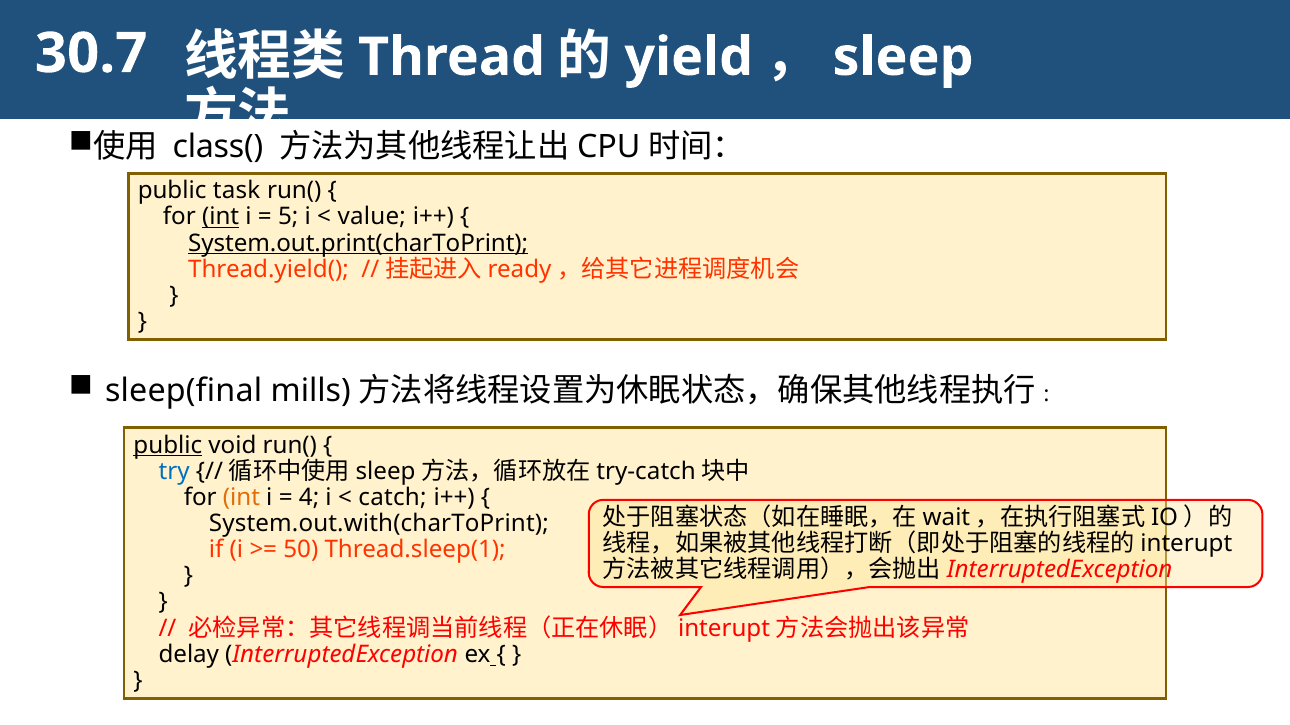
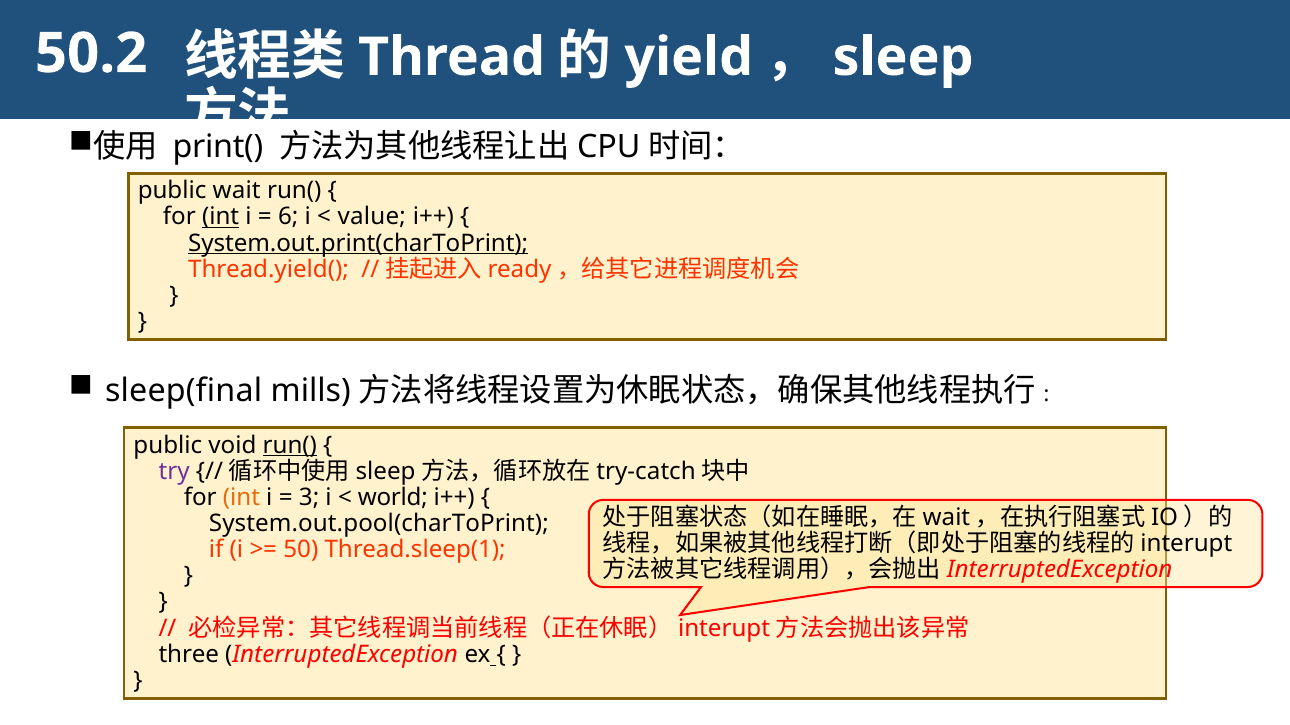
30.7: 30.7 -> 50.2 (91, 54)
class(: class( -> print( (218, 147)
task: task -> wait (237, 191)
5: 5 -> 6 (288, 217)
public underline: present -> none (168, 446)
run( underline: none -> present (290, 446)
try colour: blue -> purple (174, 472)
4: 4 -> 3 (309, 498)
catch: catch -> world (393, 498)
System.out.with(charToPrint: System.out.with(charToPrint -> System.out.pool(charToPrint (379, 524)
delay: delay -> three (189, 655)
